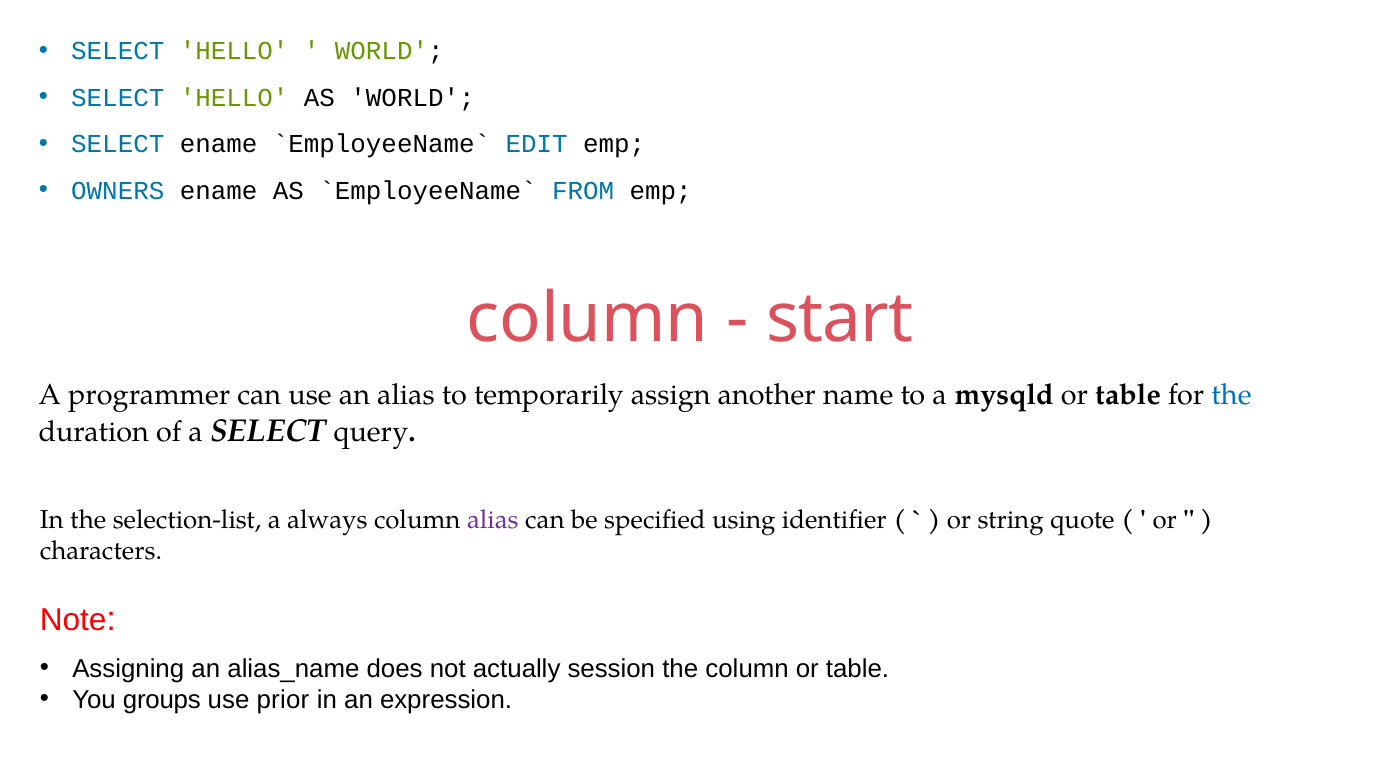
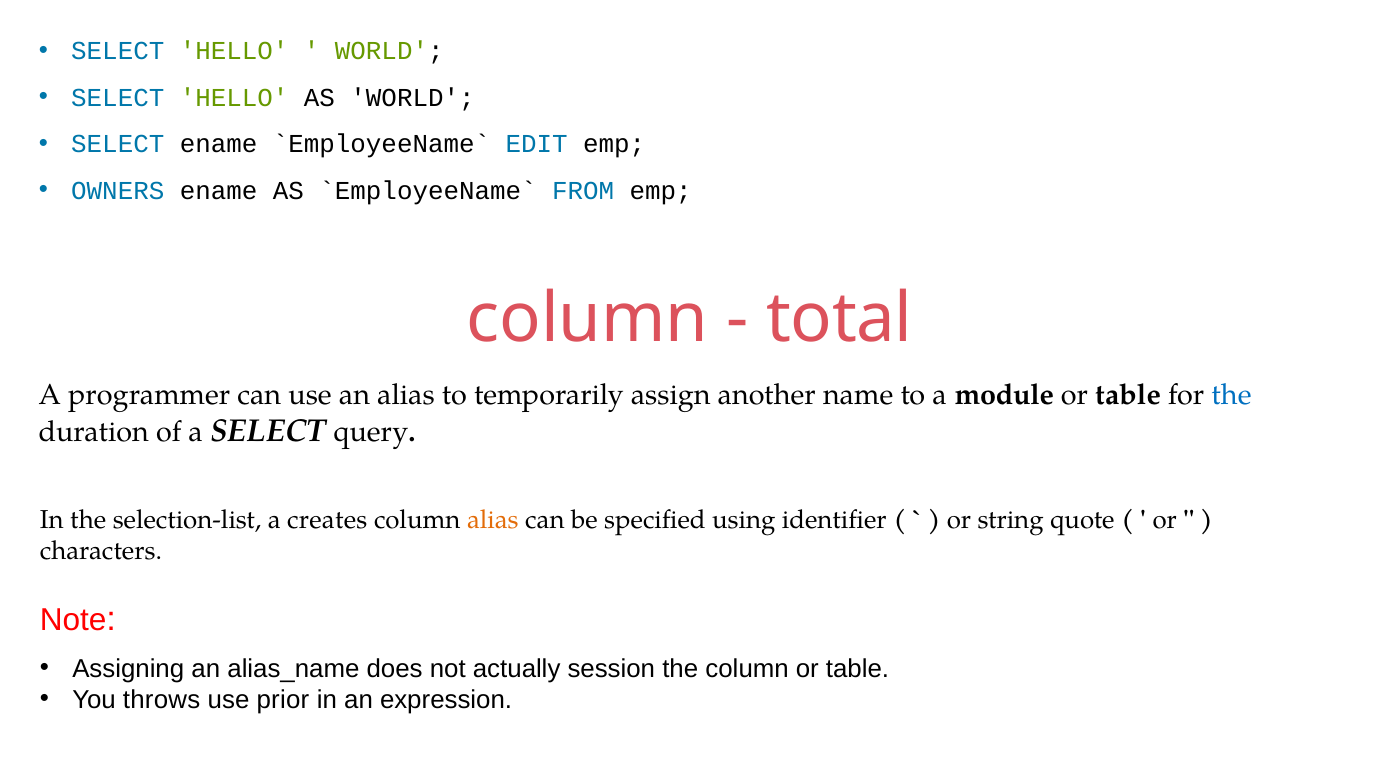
start: start -> total (840, 318)
mysqld: mysqld -> module (1004, 395)
always: always -> creates (327, 520)
alias colour: purple -> orange (493, 520)
groups: groups -> throws (162, 699)
